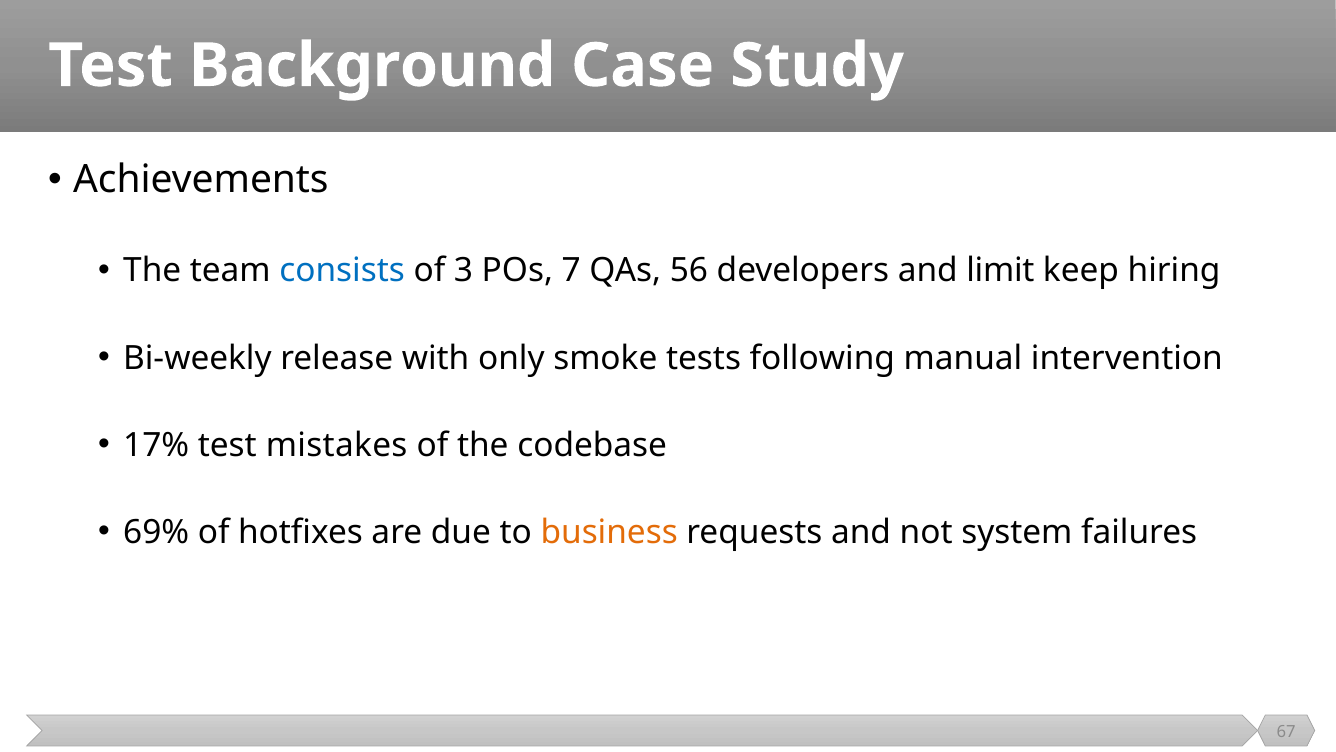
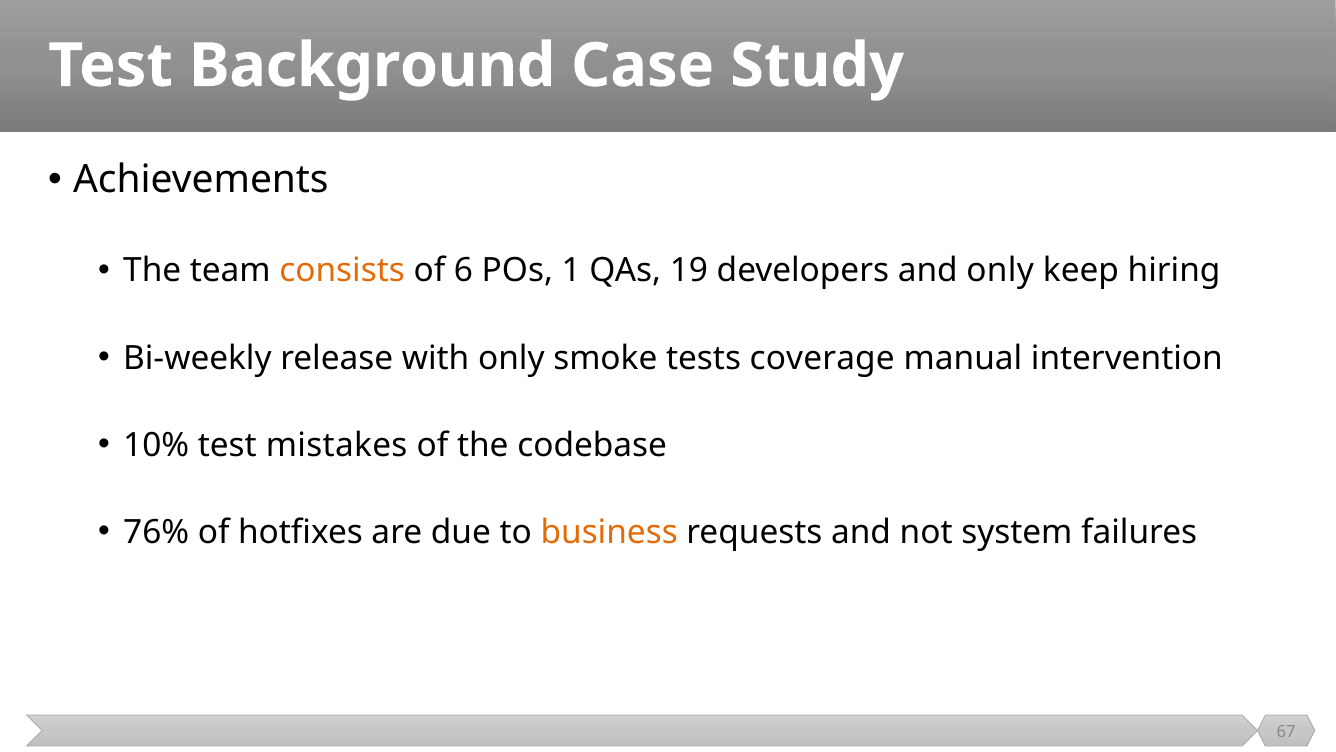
consists colour: blue -> orange (342, 271)
3: 3 -> 6 (464, 271)
7: 7 -> 1 (571, 271)
56: 56 -> 19 (689, 271)
and limit: limit -> only (1000, 271)
following: following -> coverage (822, 358)
17%: 17% -> 10% (156, 445)
69%: 69% -> 76% (156, 532)
